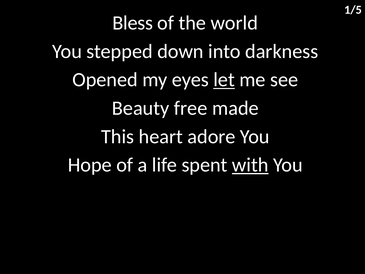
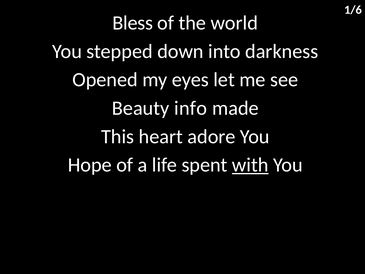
1/5: 1/5 -> 1/6 (353, 10)
let underline: present -> none (224, 80)
free: free -> info (191, 108)
